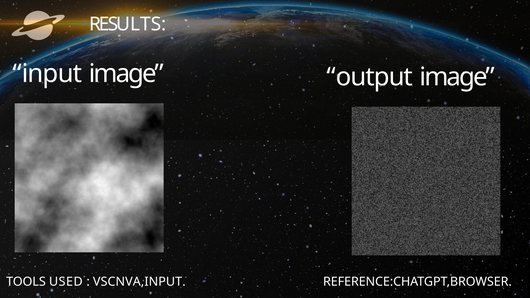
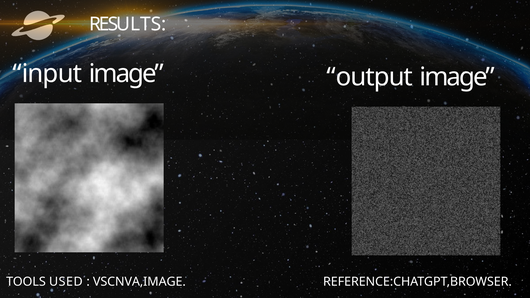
VSCNVA,INPUT: VSCNVA,INPUT -> VSCNVA,IMAGE (139, 282)
